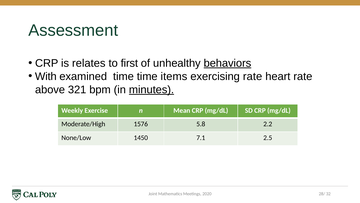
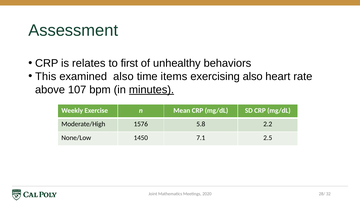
behaviors underline: present -> none (227, 63)
With: With -> This (46, 76)
examined time: time -> also (123, 76)
exercising rate: rate -> also (253, 76)
321: 321 -> 107 (77, 89)
